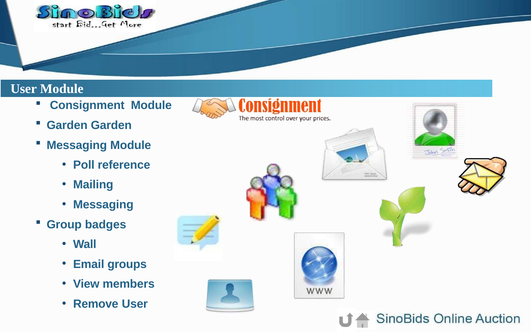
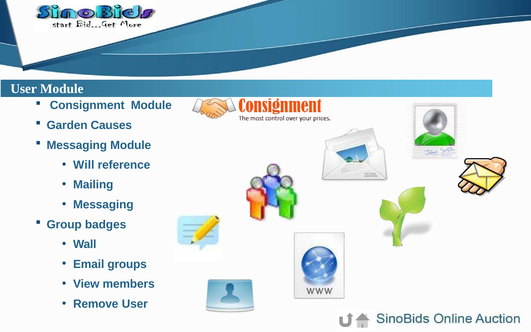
Garden Garden: Garden -> Causes (111, 125)
Poll: Poll -> Will (84, 165)
